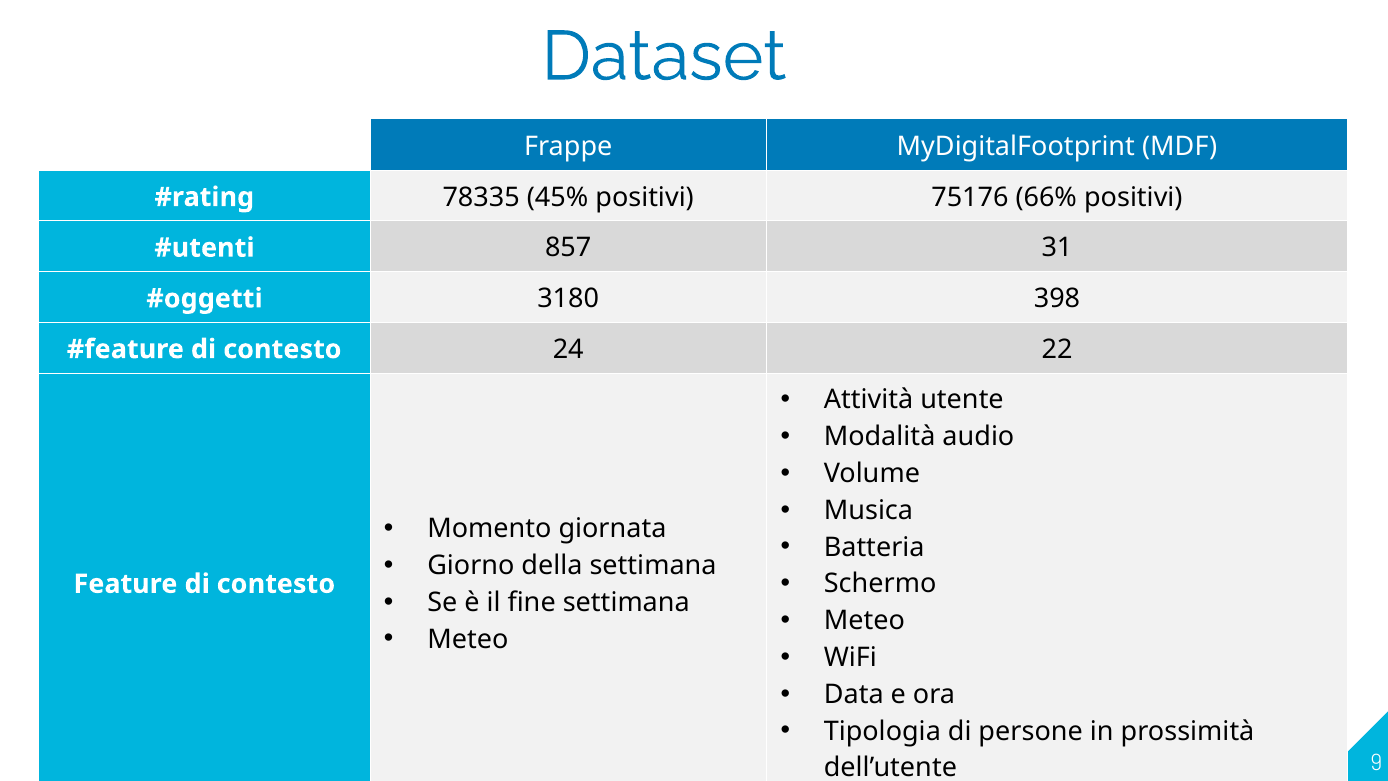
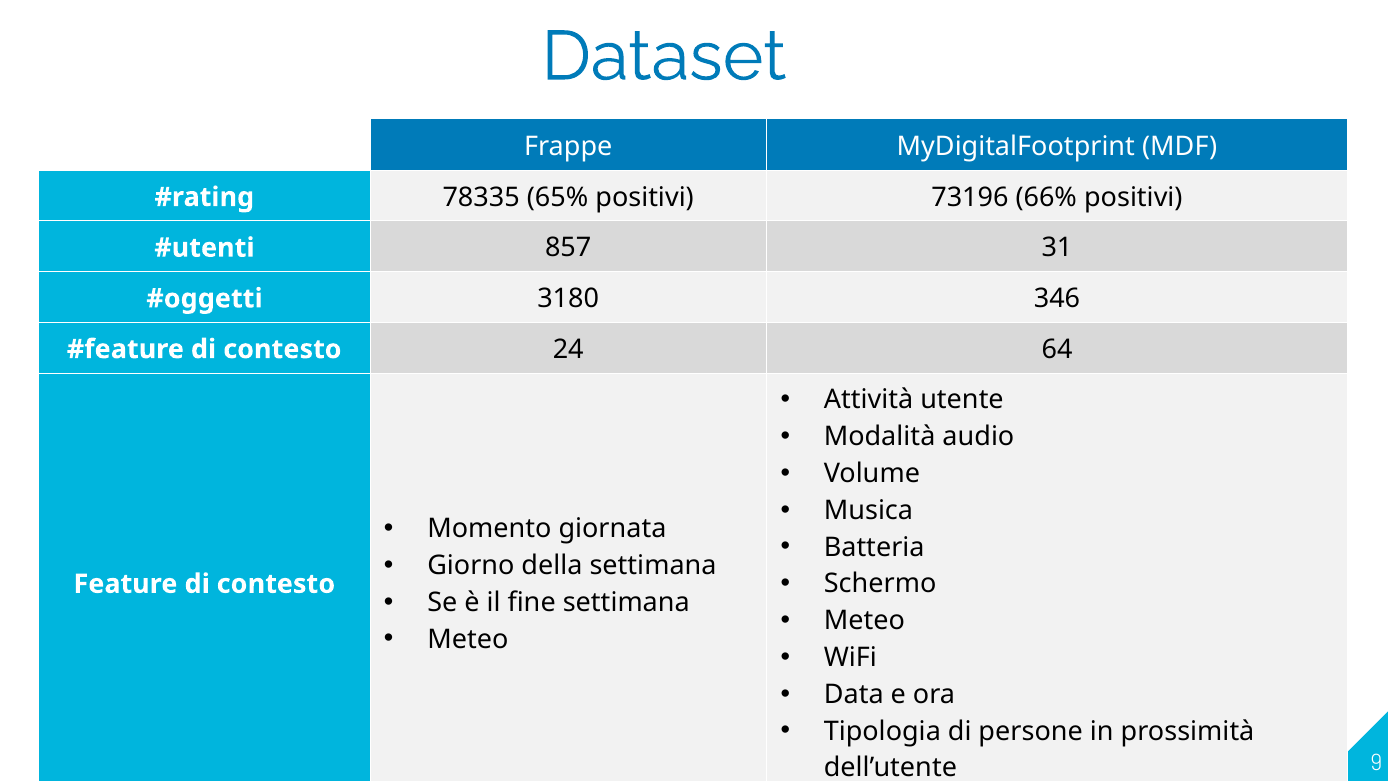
45%: 45% -> 65% (558, 197)
75176: 75176 -> 73196 (970, 197)
398: 398 -> 346 (1057, 298)
22: 22 -> 64 (1057, 349)
